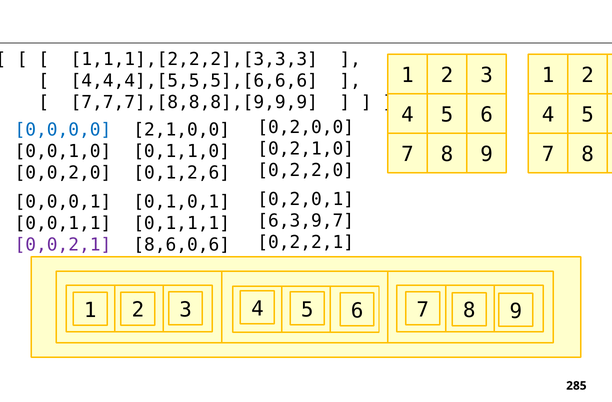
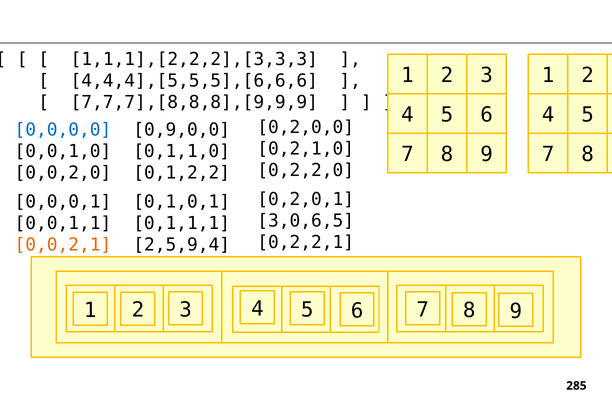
2,1,0,0: 2,1,0,0 -> 0,9,0,0 (182, 130)
0,1,2,6: 0,1,2,6 -> 0,1,2,2 (182, 173)
6,3,9,7: 6,3,9,7 -> 3,0,6,5 (306, 221)
0,0,2,1 colour: purple -> orange (63, 245)
8,6,0,6: 8,6,0,6 -> 2,5,9,4 (182, 245)
